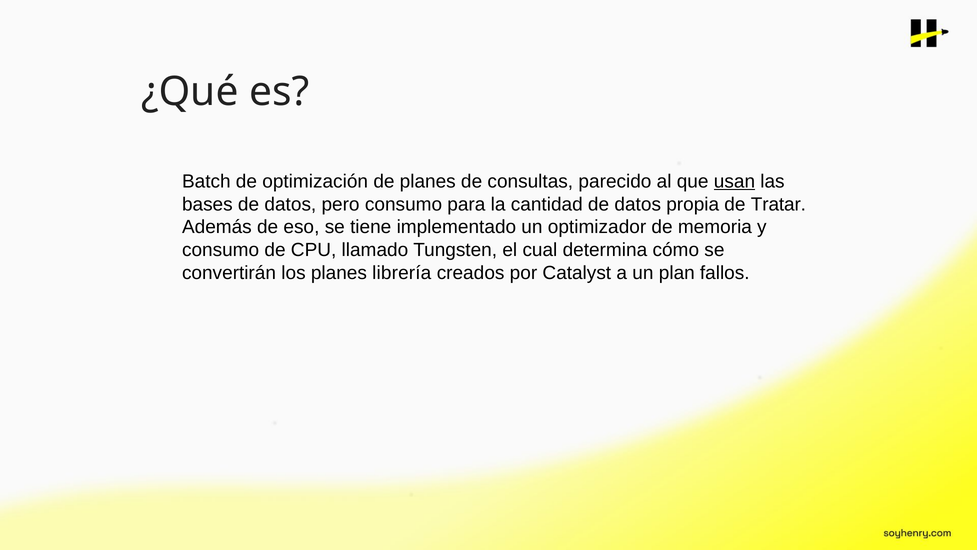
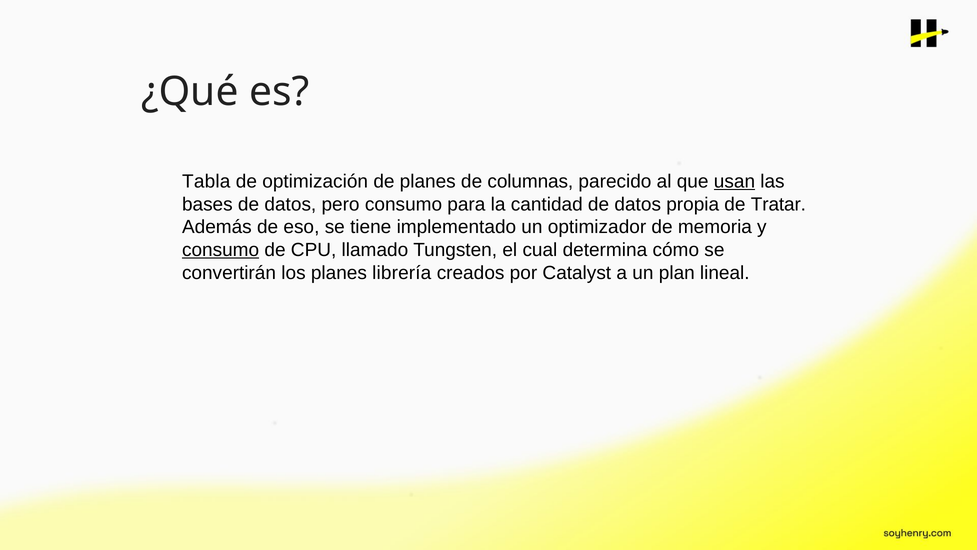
Batch: Batch -> Tabla (206, 181)
consultas: consultas -> columnas (530, 181)
consumo underline: none -> present (221, 250)
fallos: fallos -> lineal (725, 273)
